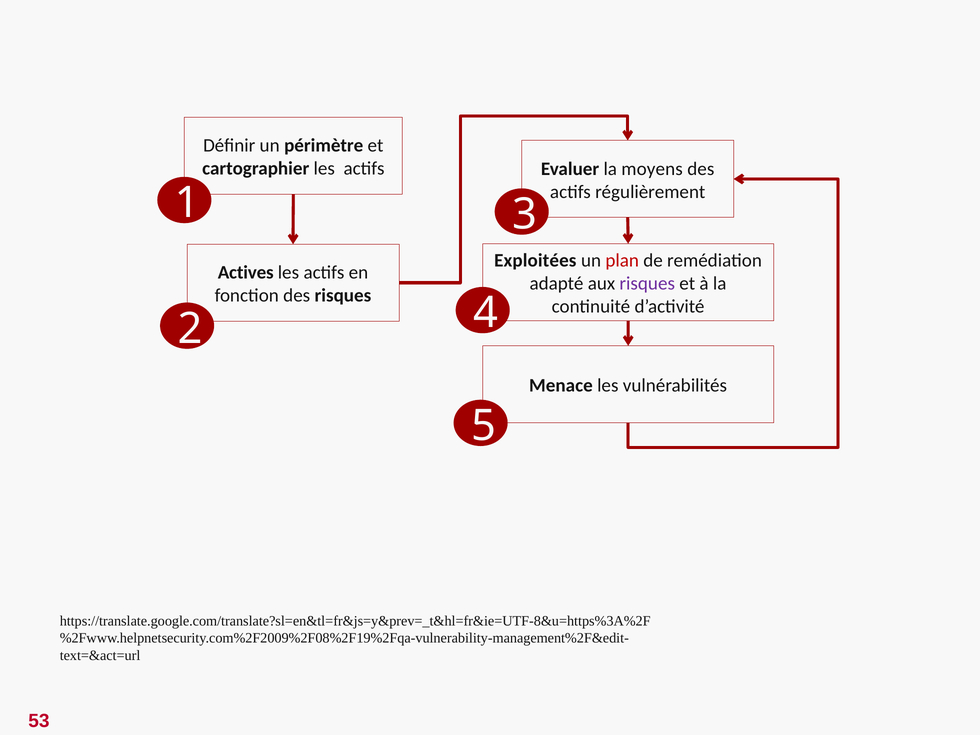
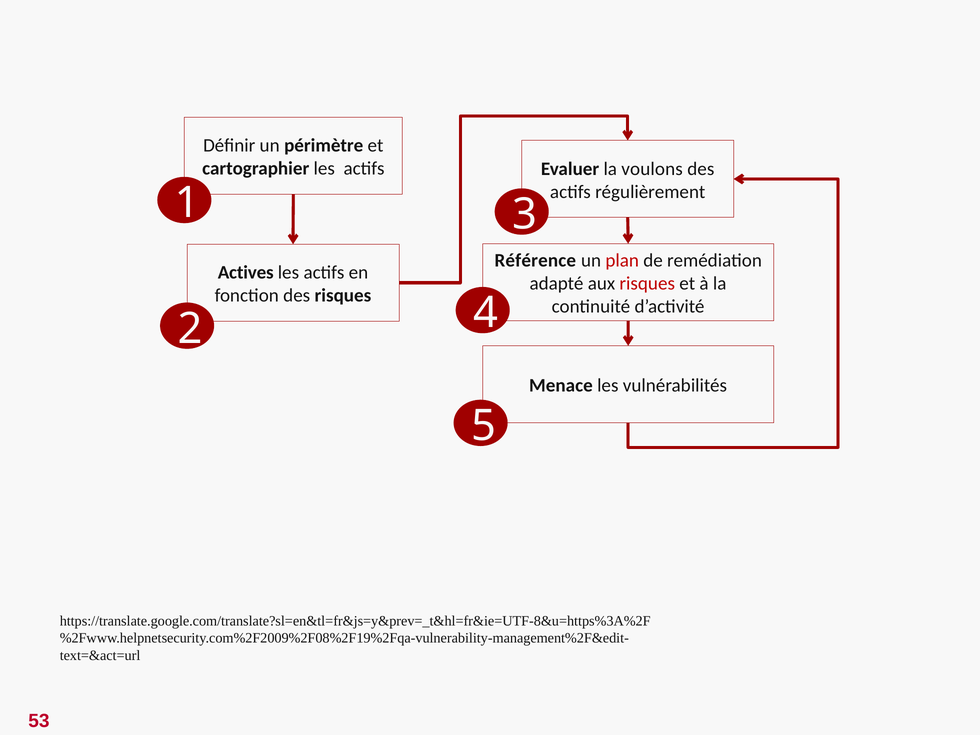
moyens: moyens -> voulons (652, 169)
Exploitées: Exploitées -> Référence (535, 261)
risques colour: purple -> red (647, 284)
